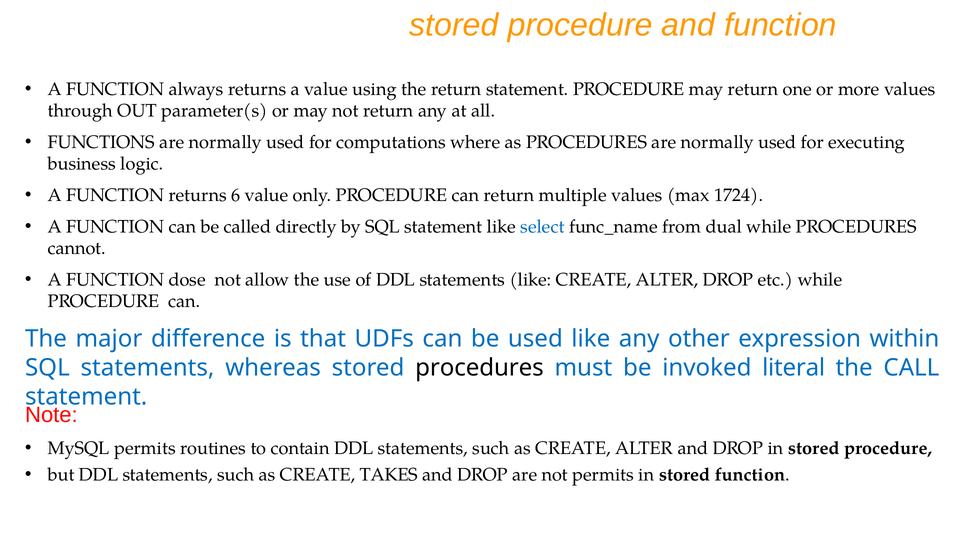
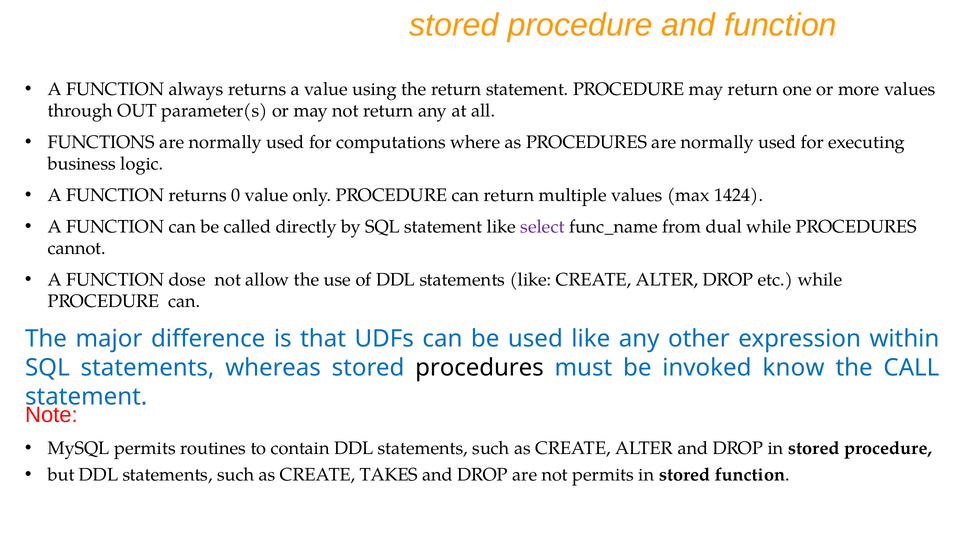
6: 6 -> 0 (236, 195)
1724: 1724 -> 1424 (739, 195)
select colour: blue -> purple (542, 227)
literal: literal -> know (793, 368)
